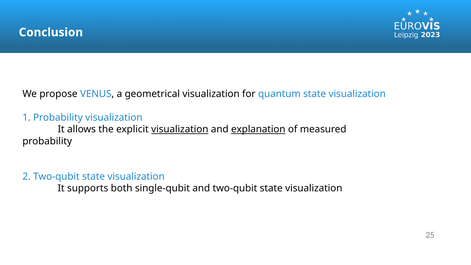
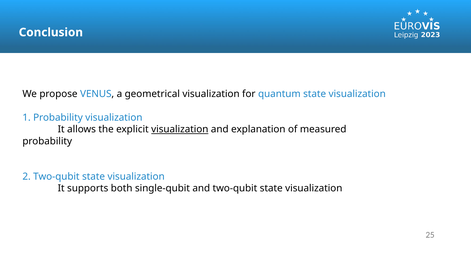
explanation underline: present -> none (258, 129)
